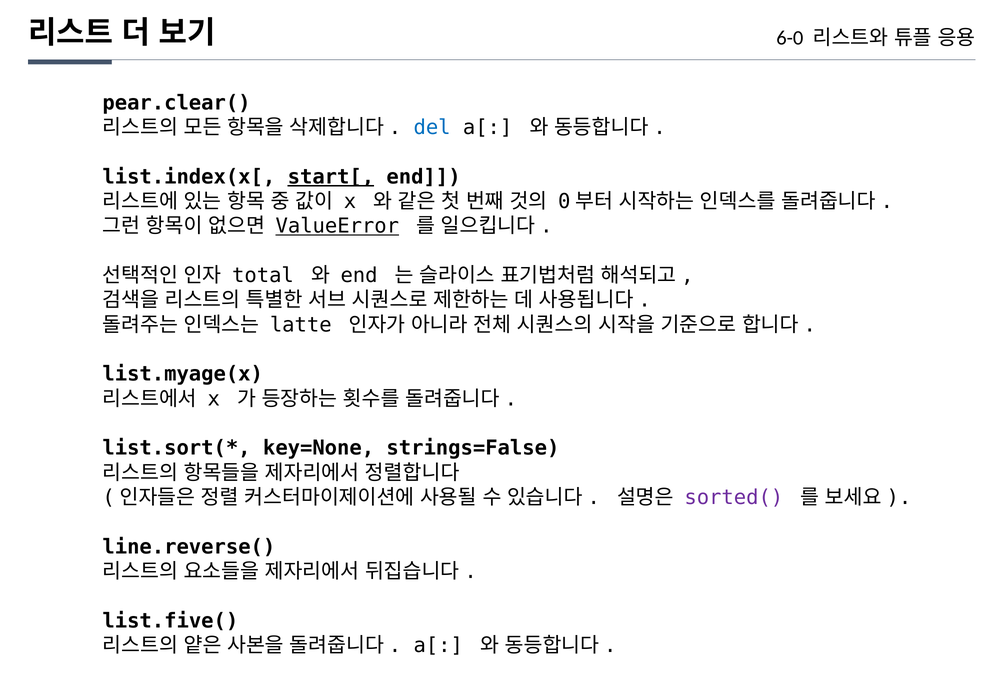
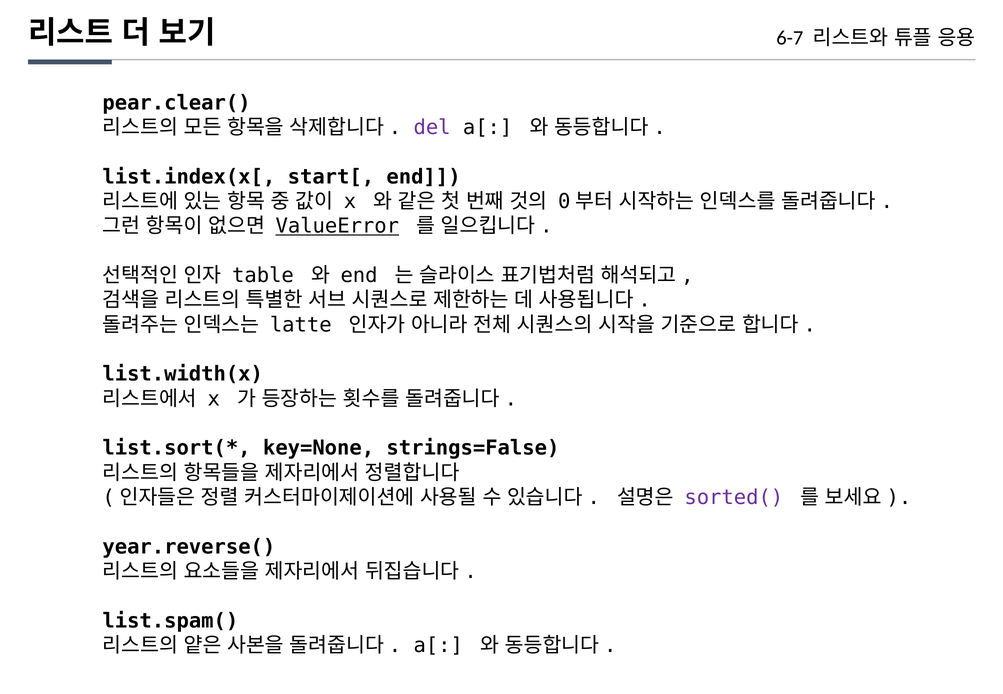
6-0: 6-0 -> 6-7 (790, 38)
del colour: blue -> purple (432, 128)
start[ underline: present -> none (331, 177)
total: total -> table (263, 276)
list.myage(x: list.myage(x -> list.width(x (183, 374)
line.reverse(: line.reverse( -> year.reverse( (189, 547)
list.five(: list.five( -> list.spam( (170, 621)
